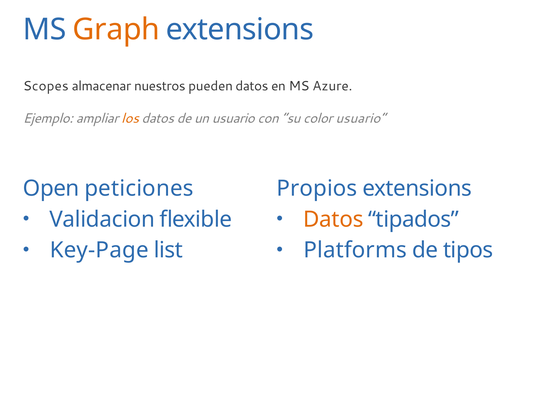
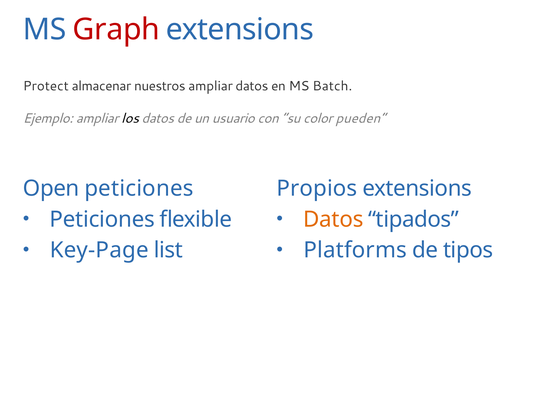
Graph colour: orange -> red (116, 30)
Scopes: Scopes -> Protect (46, 86)
nuestros pueden: pueden -> ampliar (211, 86)
Azure: Azure -> Batch (332, 86)
los colour: orange -> black (130, 118)
color usuario: usuario -> pueden (361, 118)
Validacion: Validacion -> Peticiones (102, 219)
